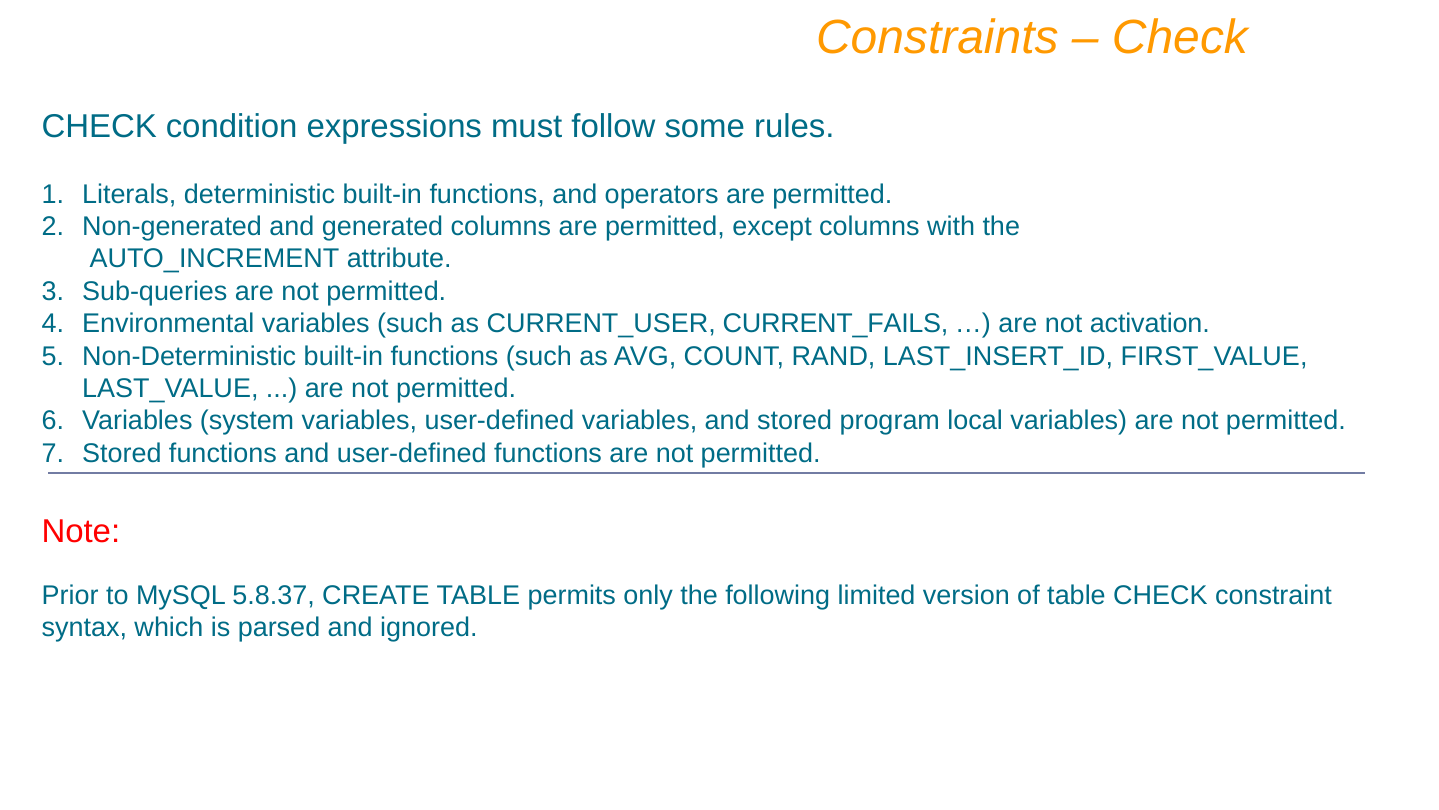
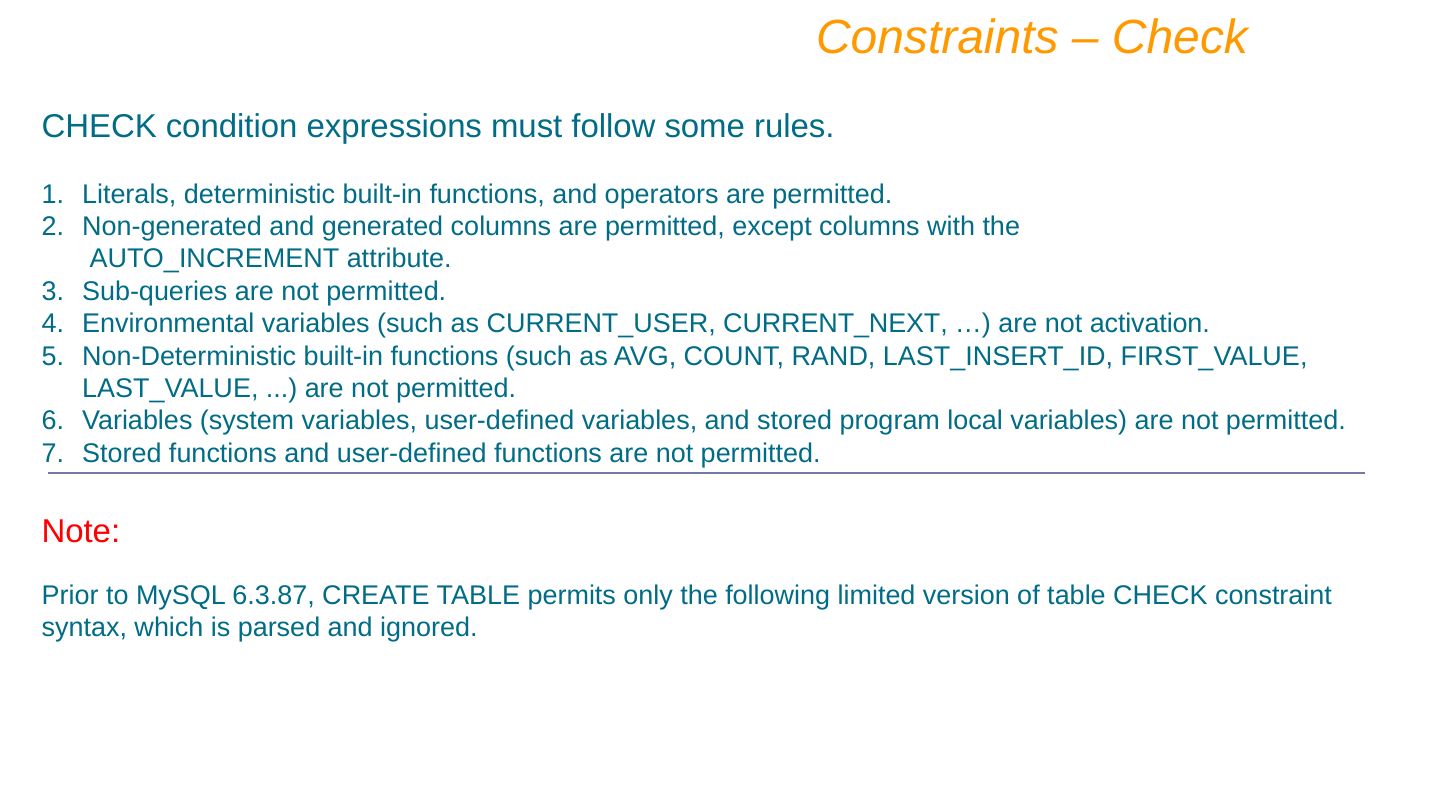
CURRENT_FAILS: CURRENT_FAILS -> CURRENT_NEXT (835, 324)
5.8.37: 5.8.37 -> 6.3.87 (274, 595)
